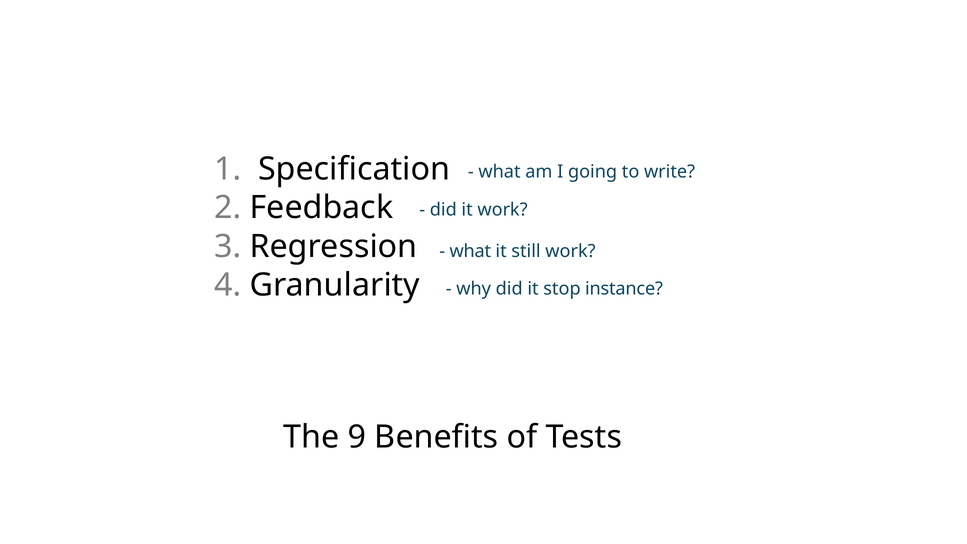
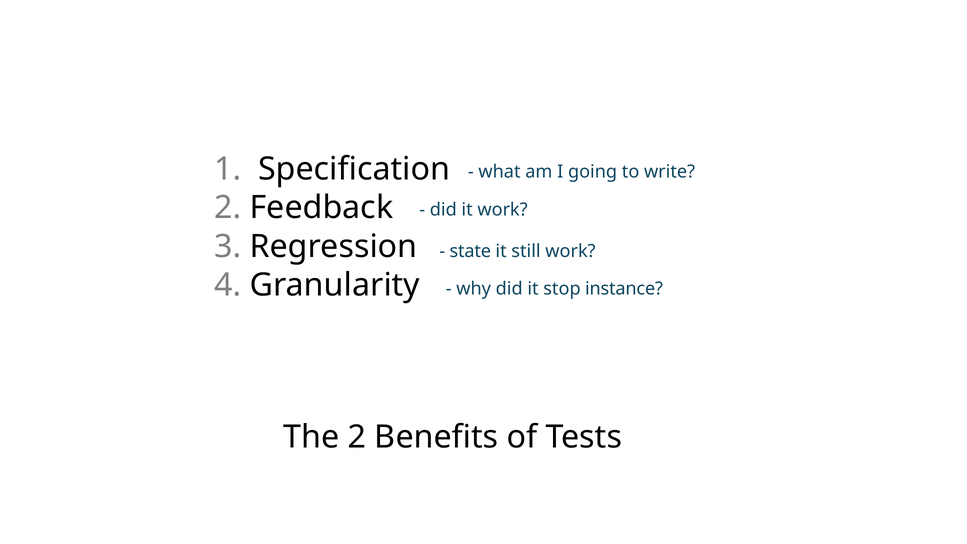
what: what -> state (470, 251)
The 9: 9 -> 2 (357, 437)
